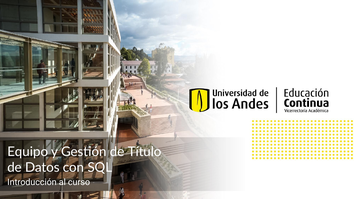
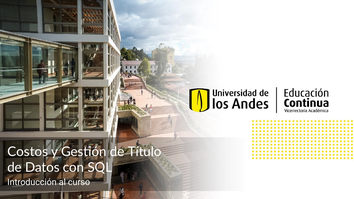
Equipo: Equipo -> Costos (28, 152)
